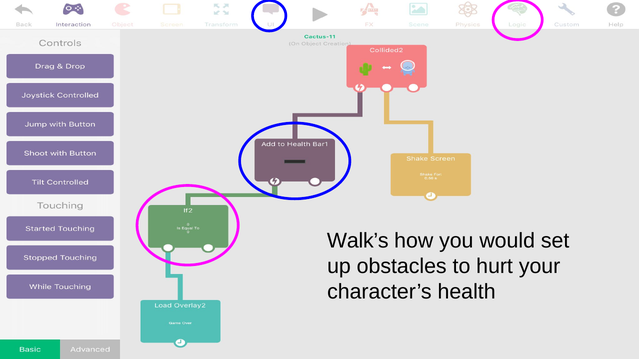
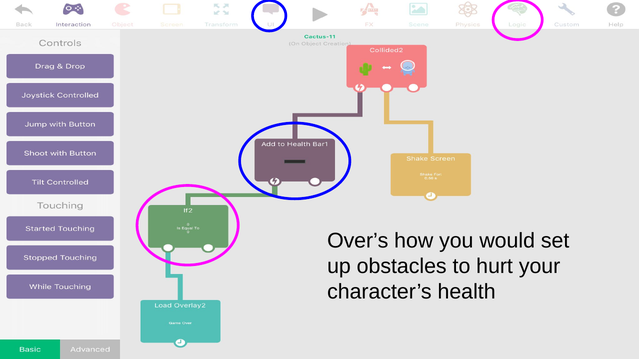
Walk’s: Walk’s -> Over’s (358, 241)
